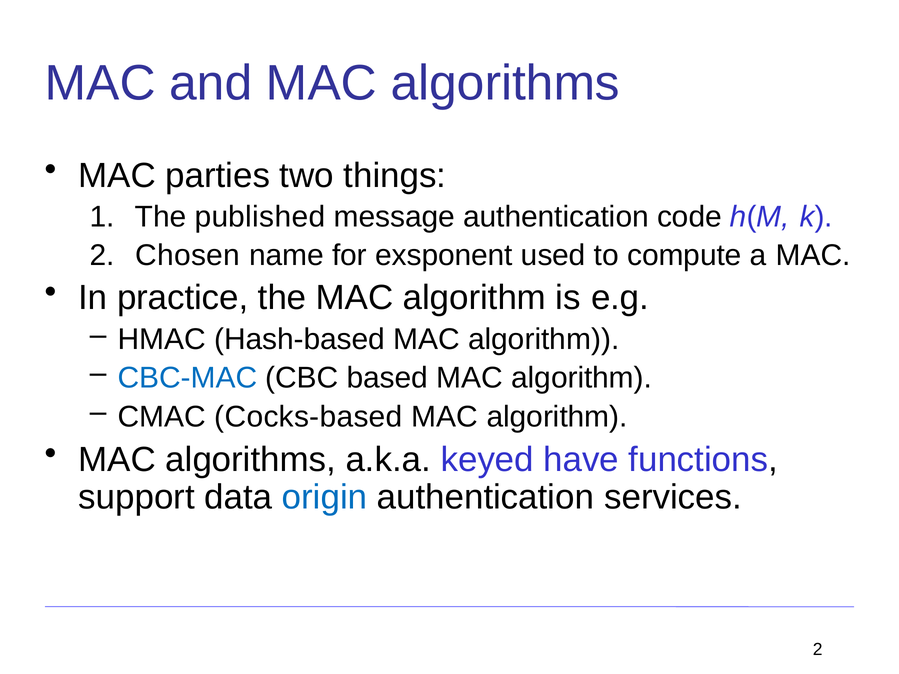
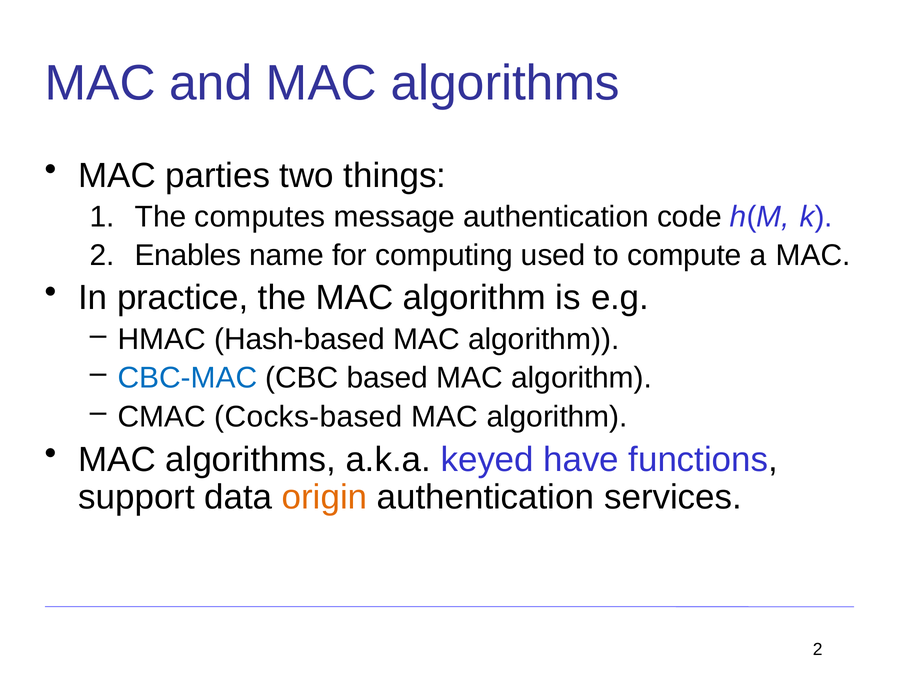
published: published -> computes (260, 217)
Chosen: Chosen -> Enables (188, 256)
exsponent: exsponent -> computing (444, 256)
origin colour: blue -> orange (325, 497)
